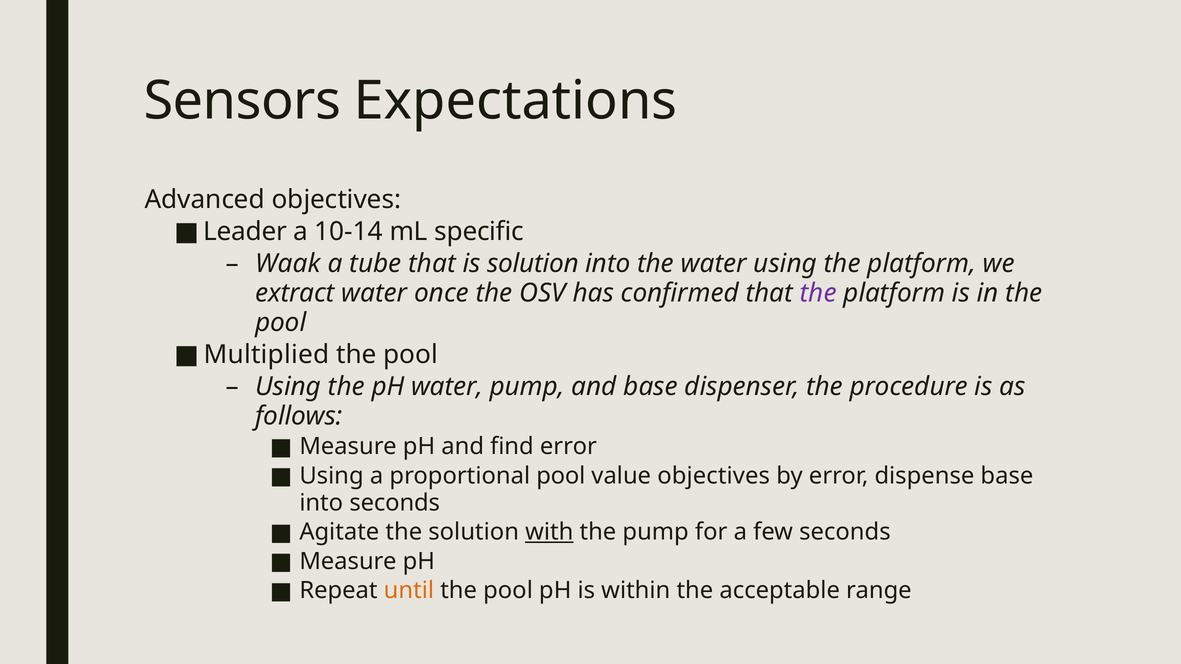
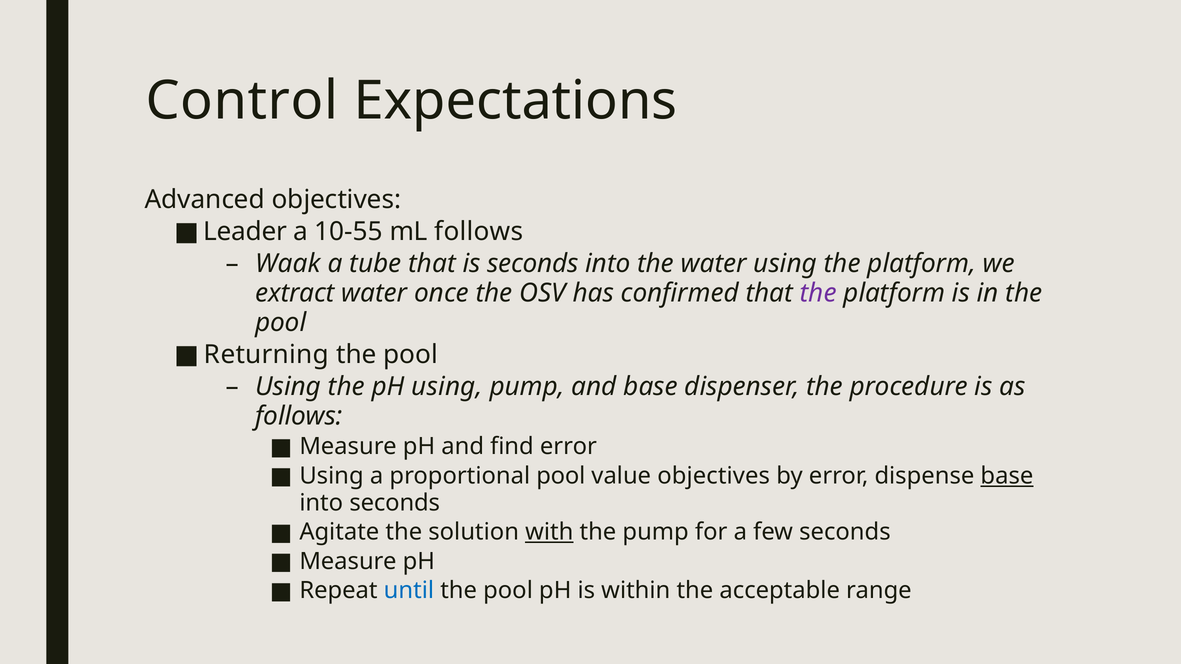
Sensors: Sensors -> Control (242, 101)
10-14: 10-14 -> 10-55 (349, 232)
mL specific: specific -> follows (479, 232)
is solution: solution -> seconds (533, 264)
Multiplied: Multiplied -> Returning (266, 355)
pH water: water -> using (447, 387)
base underline: none -> present (1007, 476)
until colour: orange -> blue (409, 591)
